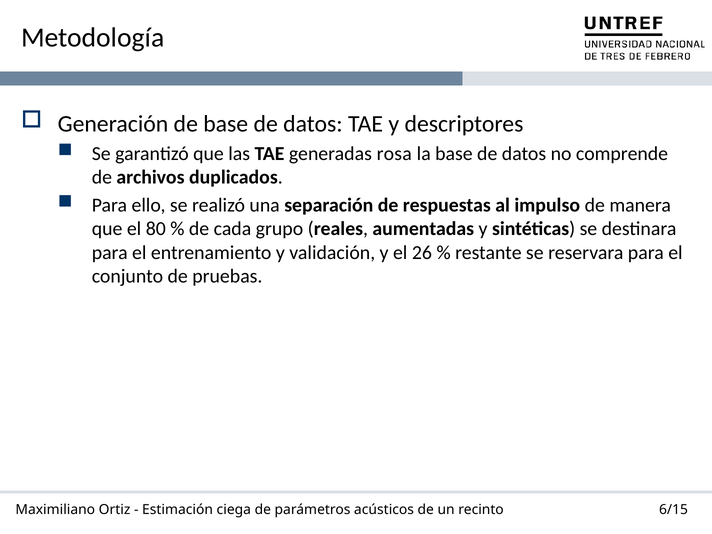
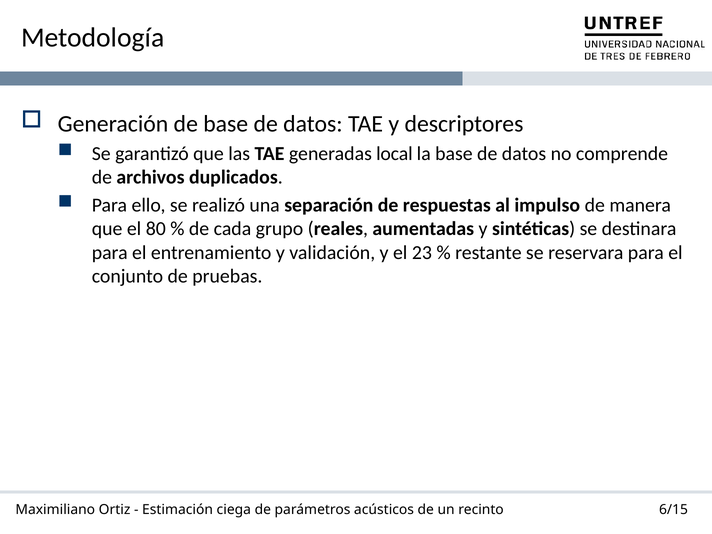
rosa: rosa -> local (394, 154)
26: 26 -> 23 (422, 253)
